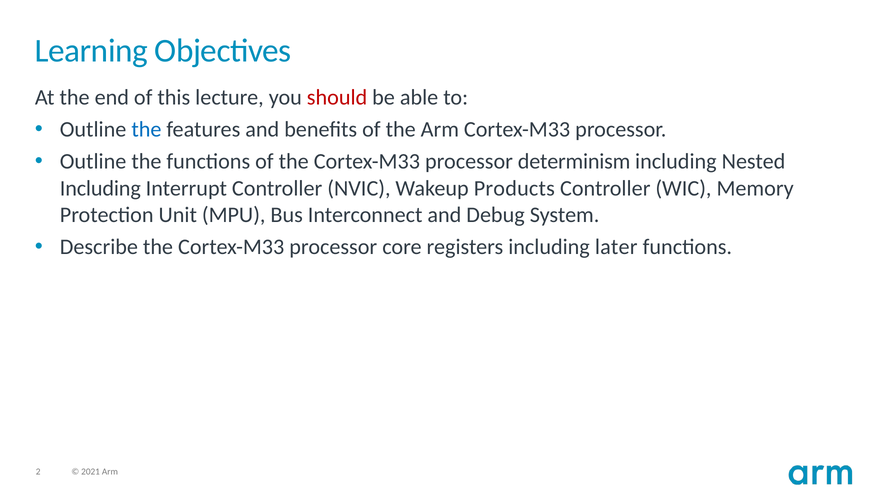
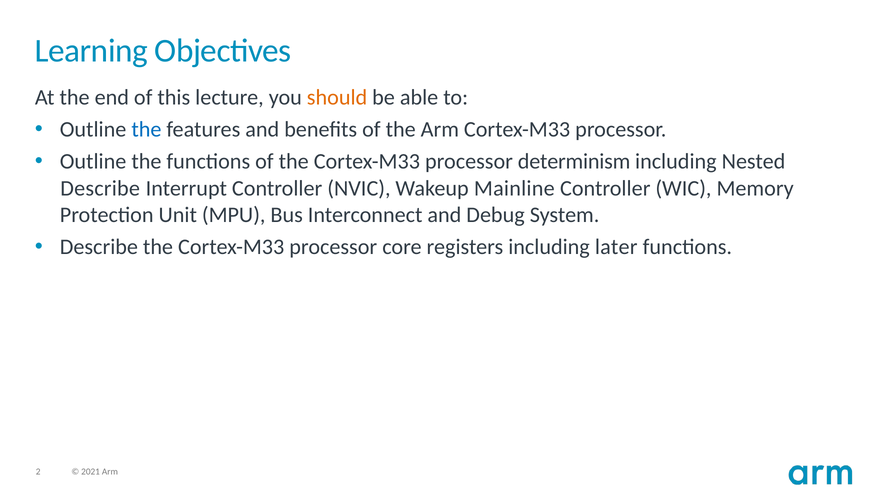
should colour: red -> orange (337, 97)
Including: Including -> Describe (100, 188)
Products: Products -> Mainline (514, 188)
